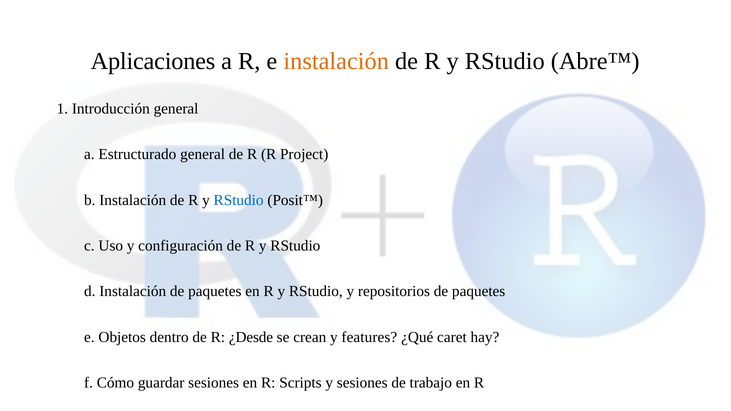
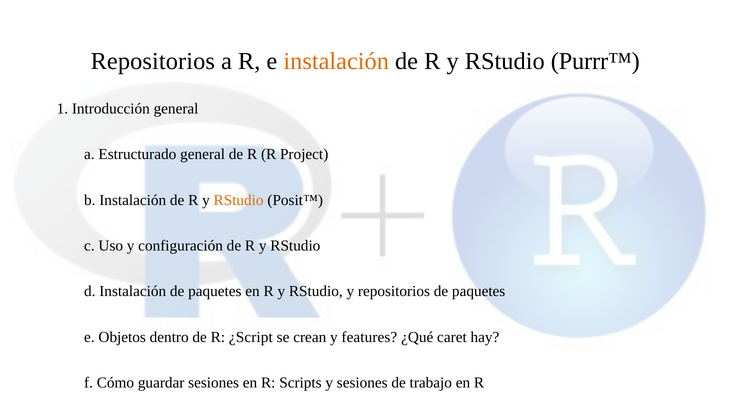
Aplicaciones: Aplicaciones -> Repositorios (153, 61)
Abre™: Abre™ -> Purrr™ (595, 61)
RStudio colour: blue -> orange (239, 200)
¿Desde: ¿Desde -> ¿Script (251, 337)
